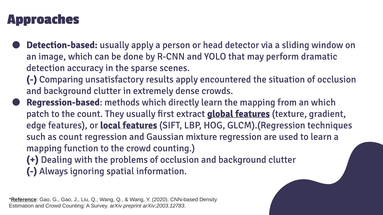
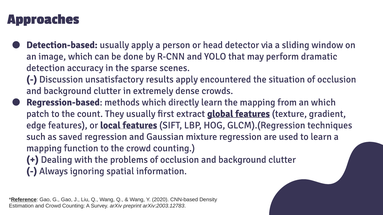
Comparing: Comparing -> Discussion (61, 80)
as count: count -> saved (71, 137)
